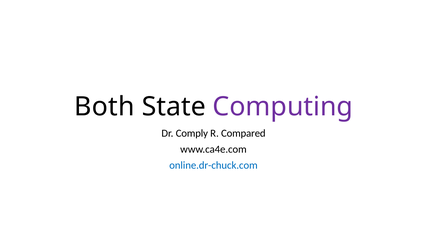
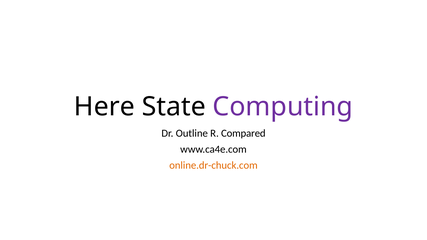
Both: Both -> Here (104, 107)
Comply: Comply -> Outline (192, 133)
online.dr-chuck.com colour: blue -> orange (213, 165)
